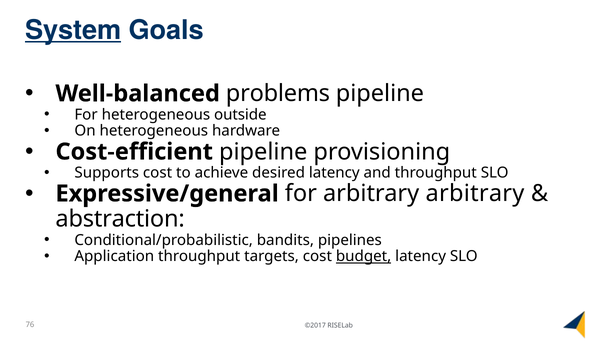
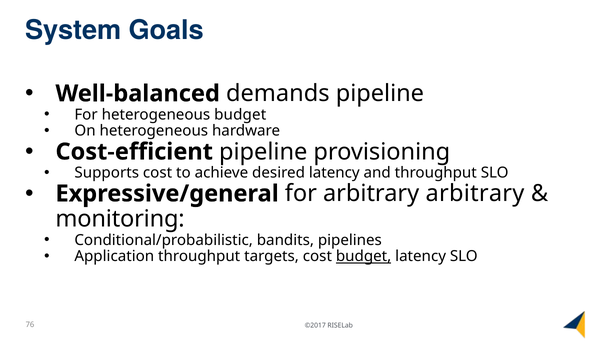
System underline: present -> none (73, 30)
problems: problems -> demands (278, 94)
heterogeneous outside: outside -> budget (240, 114)
abstraction: abstraction -> monitoring (120, 219)
